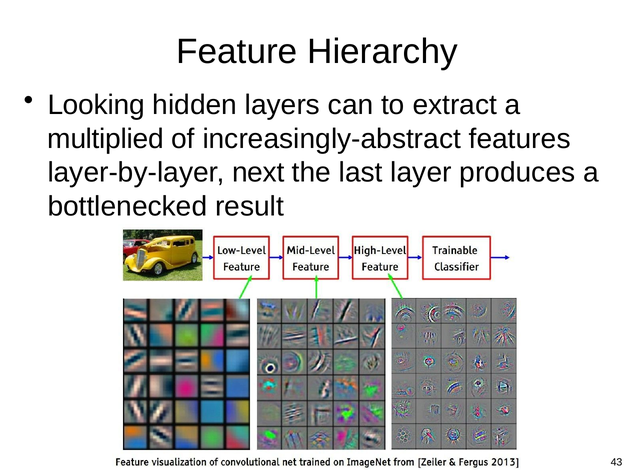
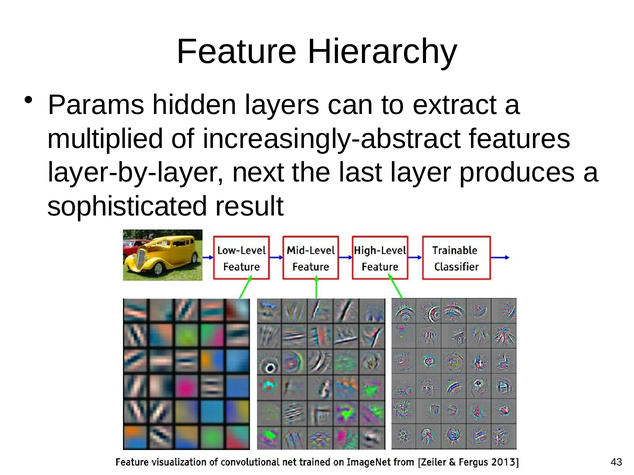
Looking: Looking -> Params (96, 105)
bottlenecked: bottlenecked -> sophisticated (128, 207)
